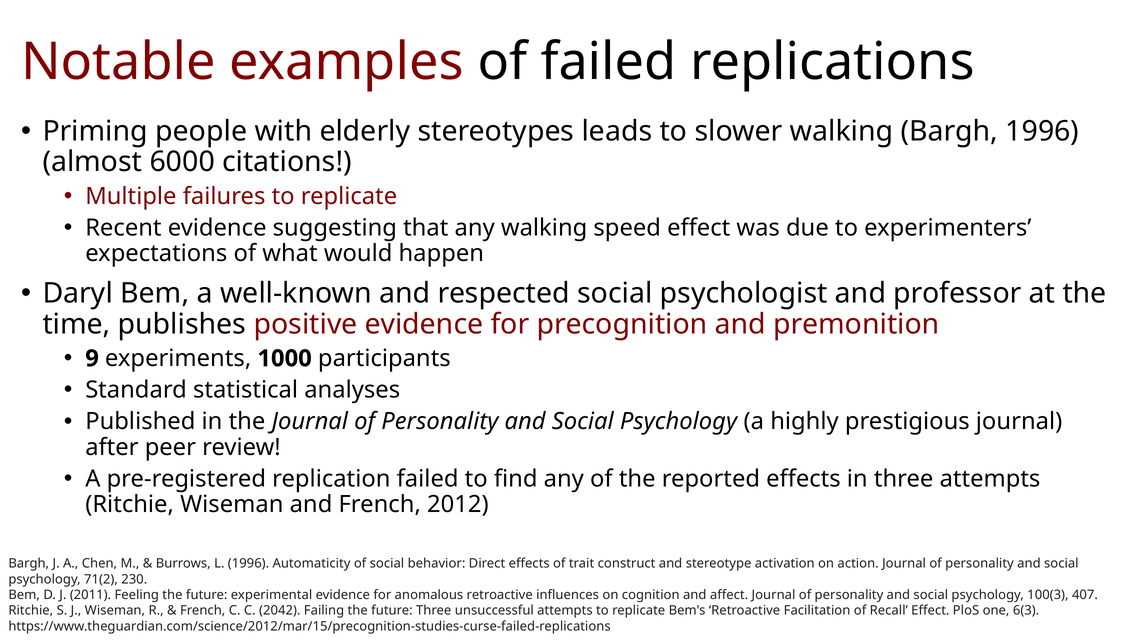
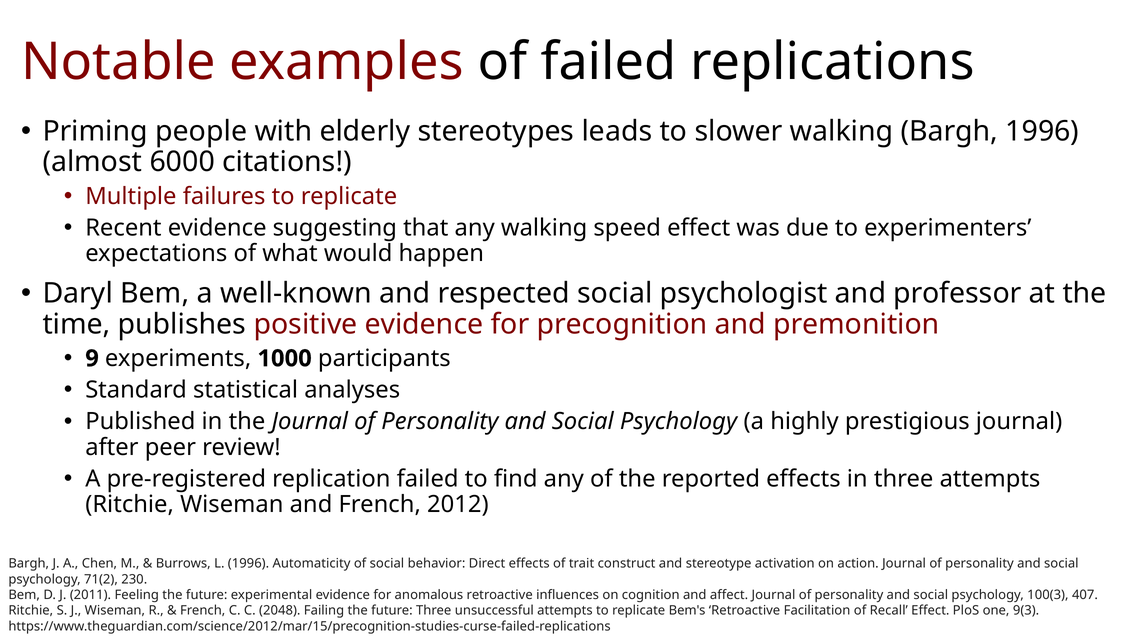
2042: 2042 -> 2048 (280, 611)
6(3: 6(3 -> 9(3 (1026, 611)
